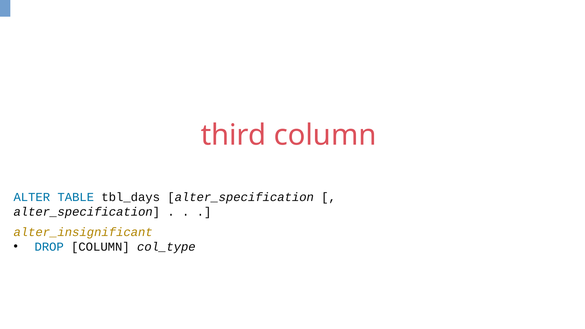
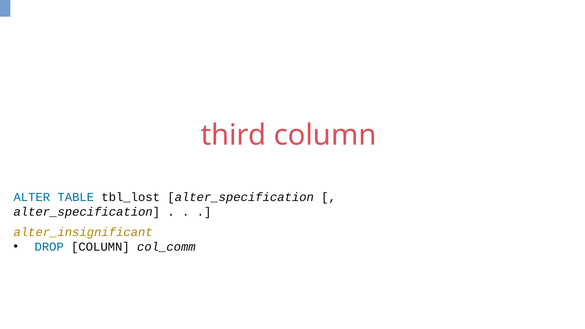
tbl_days: tbl_days -> tbl_lost (131, 197)
col_type: col_type -> col_comm (166, 247)
